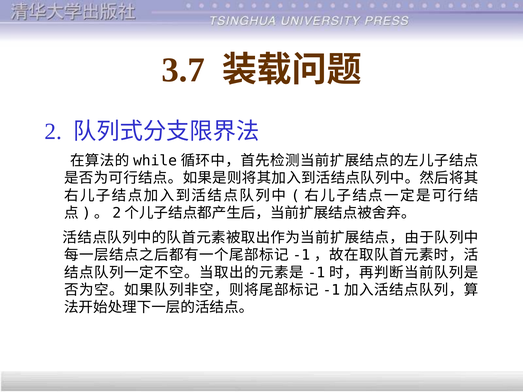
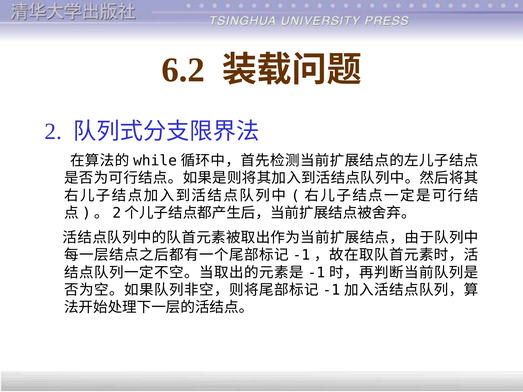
3.7: 3.7 -> 6.2 (183, 70)
